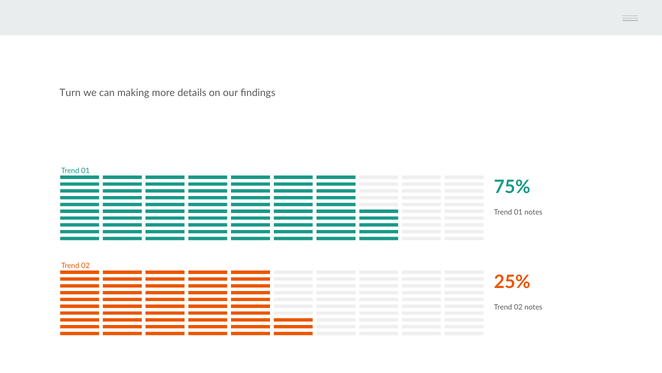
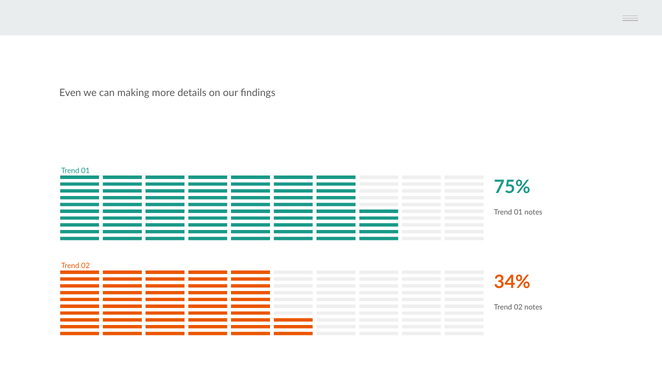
Turn: Turn -> Even (70, 93)
25%: 25% -> 34% (512, 282)
